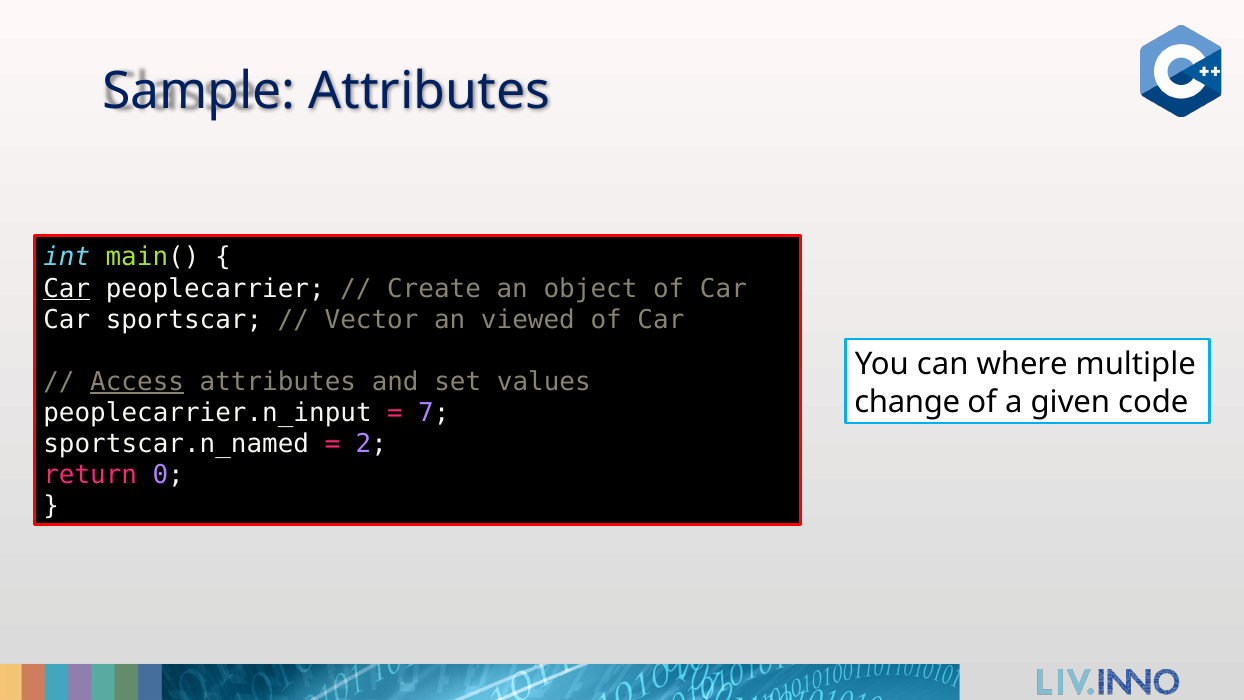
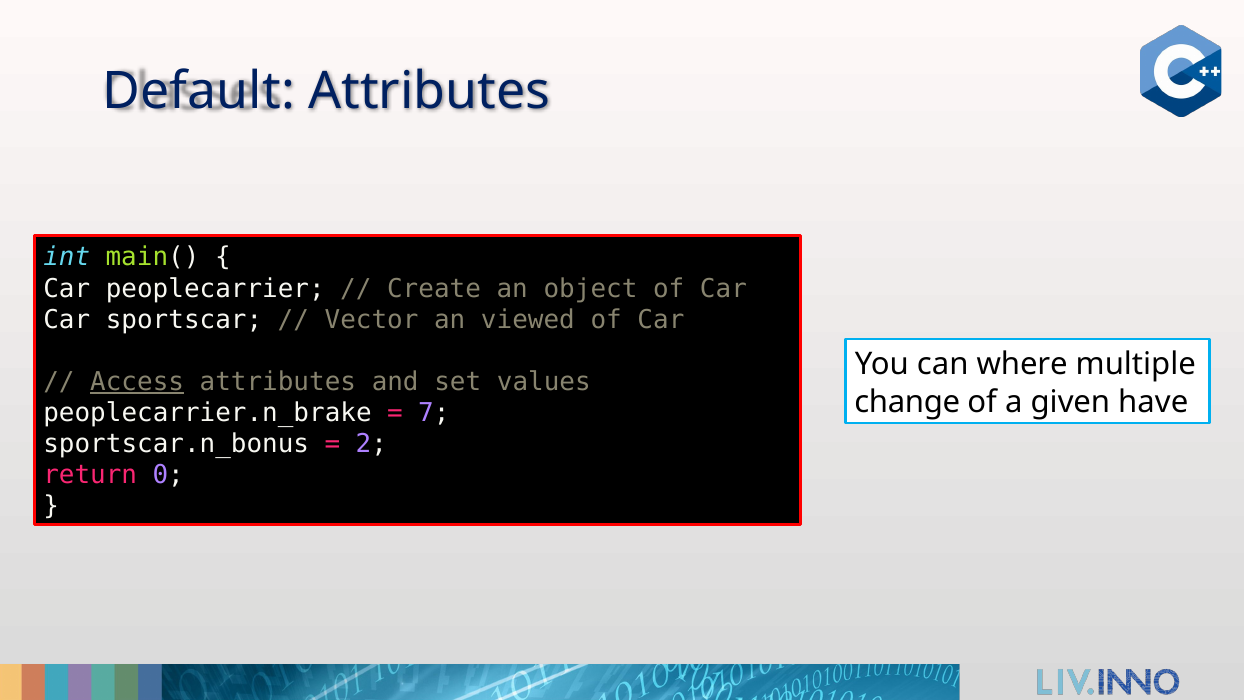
Sample: Sample -> Default (199, 91)
Car underline: present -> none (67, 288)
code: code -> have (1153, 402)
peoplecarrier.n_input: peoplecarrier.n_input -> peoplecarrier.n_brake (207, 413)
sportscar.n_named: sportscar.n_named -> sportscar.n_bonus (176, 444)
